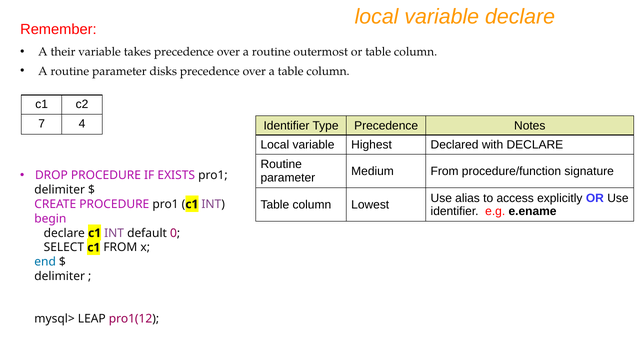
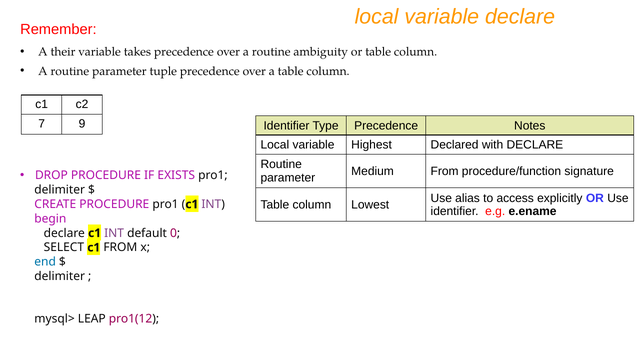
outermost: outermost -> ambiguity (321, 52)
disks: disks -> tuple (163, 71)
4: 4 -> 9 (82, 124)
